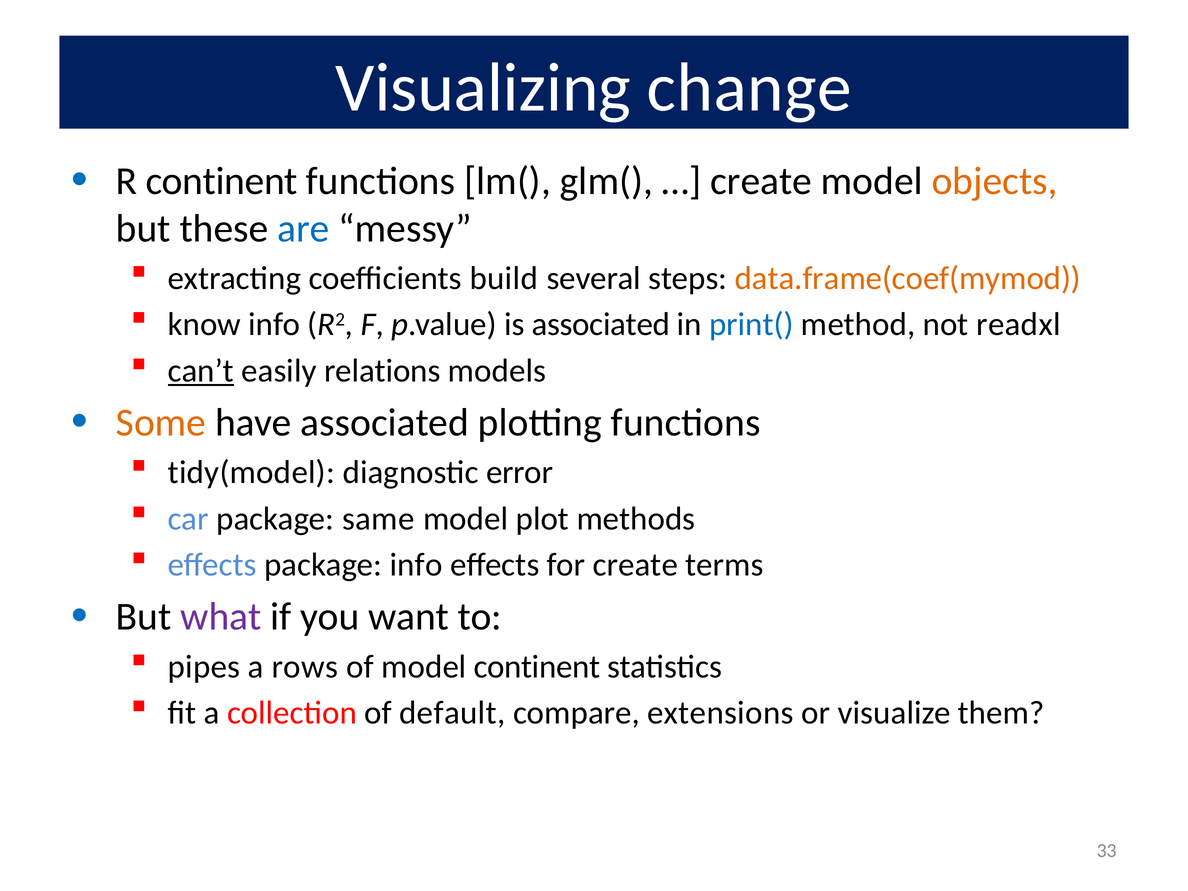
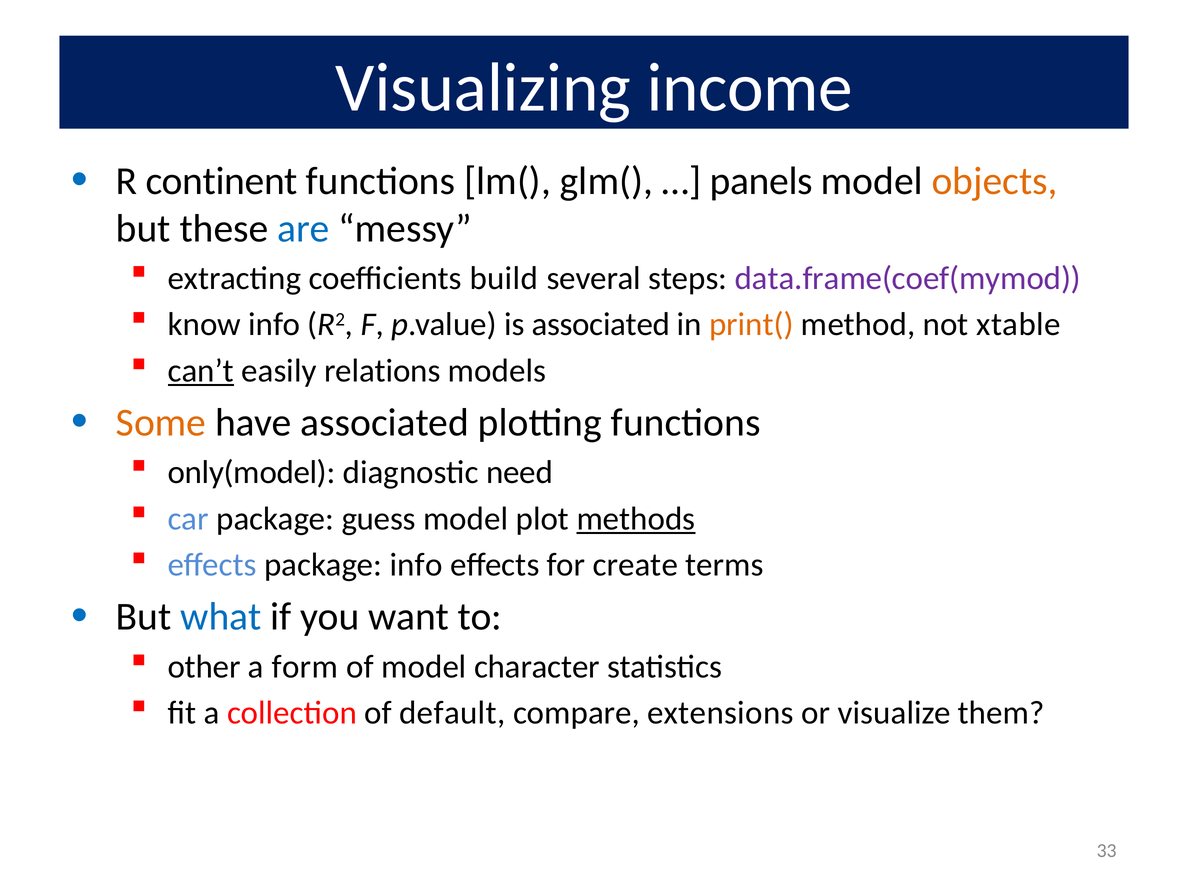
change: change -> income (750, 88)
create: create -> panels (761, 181)
data.frame(coef(mymod colour: orange -> purple (908, 278)
print( colour: blue -> orange (751, 325)
readxl: readxl -> xtable (1019, 325)
tidy(model: tidy(model -> only(model (252, 472)
error: error -> need (520, 472)
same: same -> guess (379, 519)
methods underline: none -> present (636, 519)
what colour: purple -> blue (221, 617)
pipes: pipes -> other (204, 667)
rows: rows -> form (305, 667)
model continent: continent -> character (537, 667)
